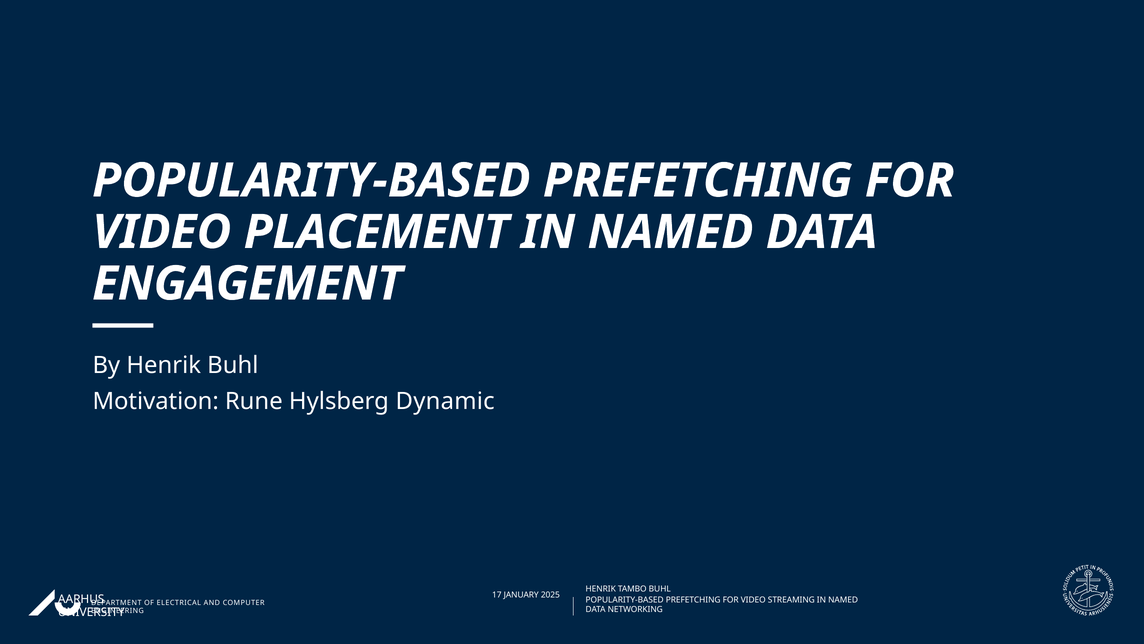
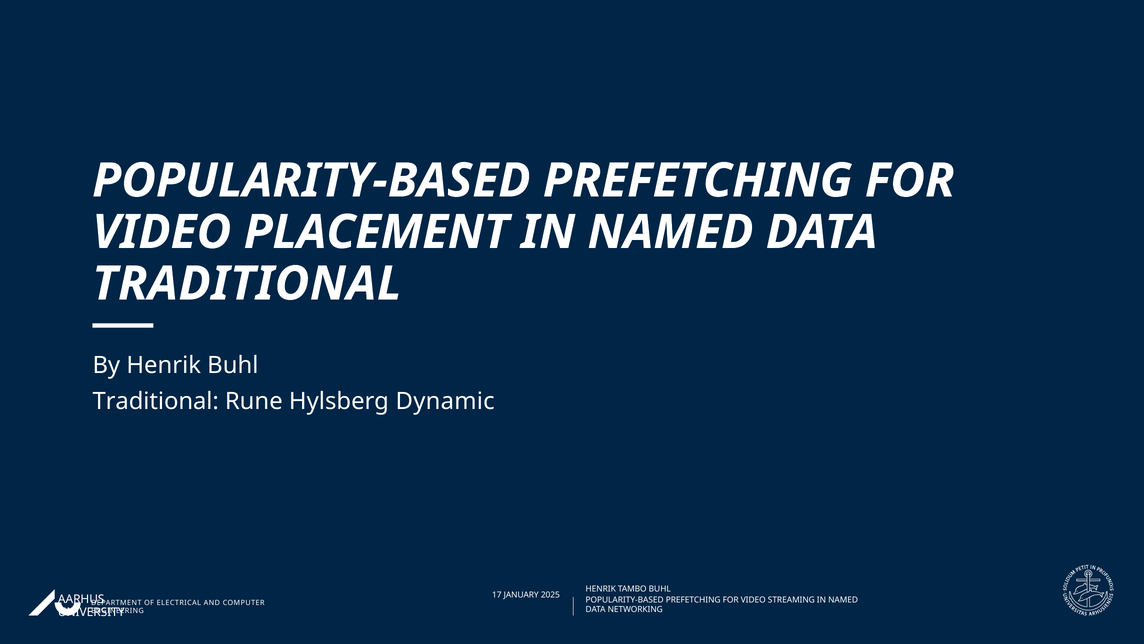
ENGAGEMENT: ENGAGEMENT -> TRADITIONAL (247, 284)
Motivation: Motivation -> Traditional (156, 401)
